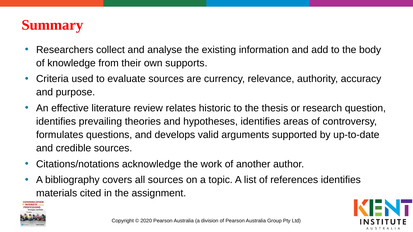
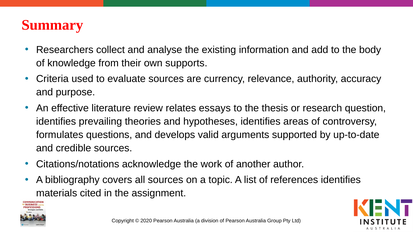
historic: historic -> essays (215, 108)
